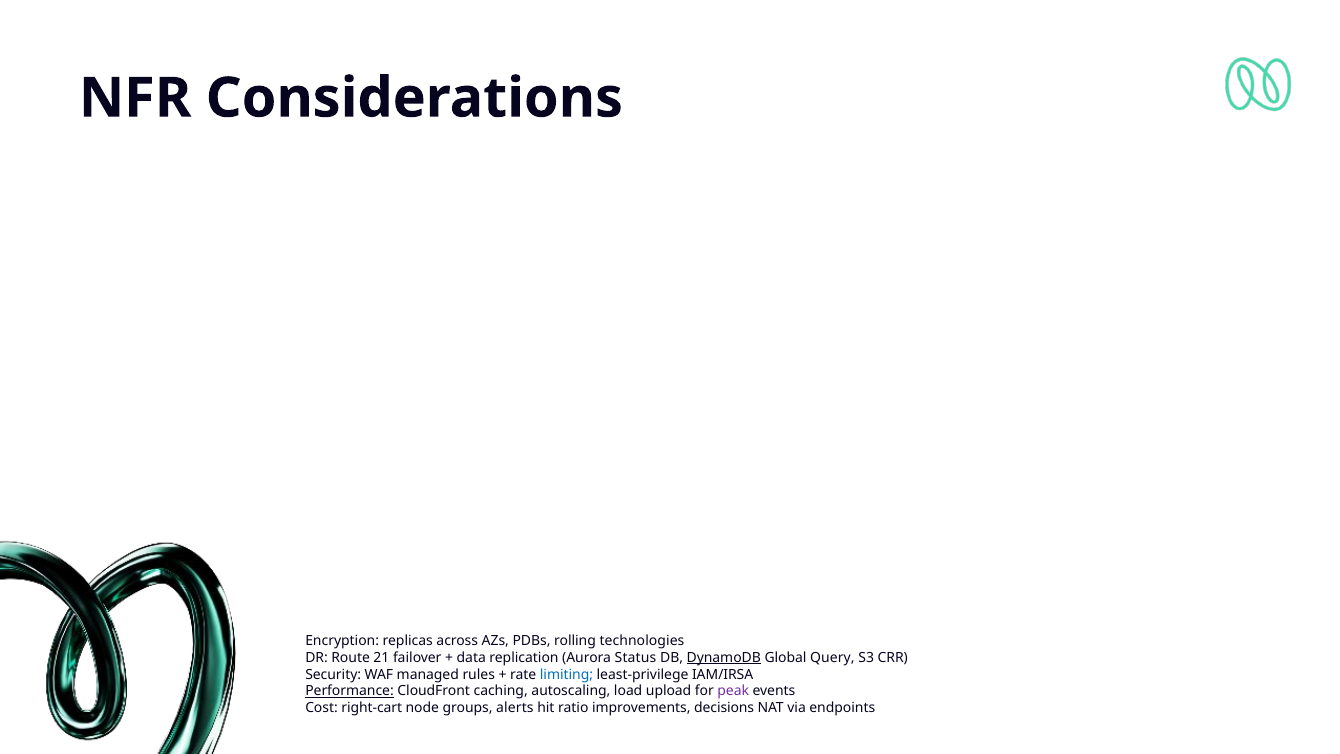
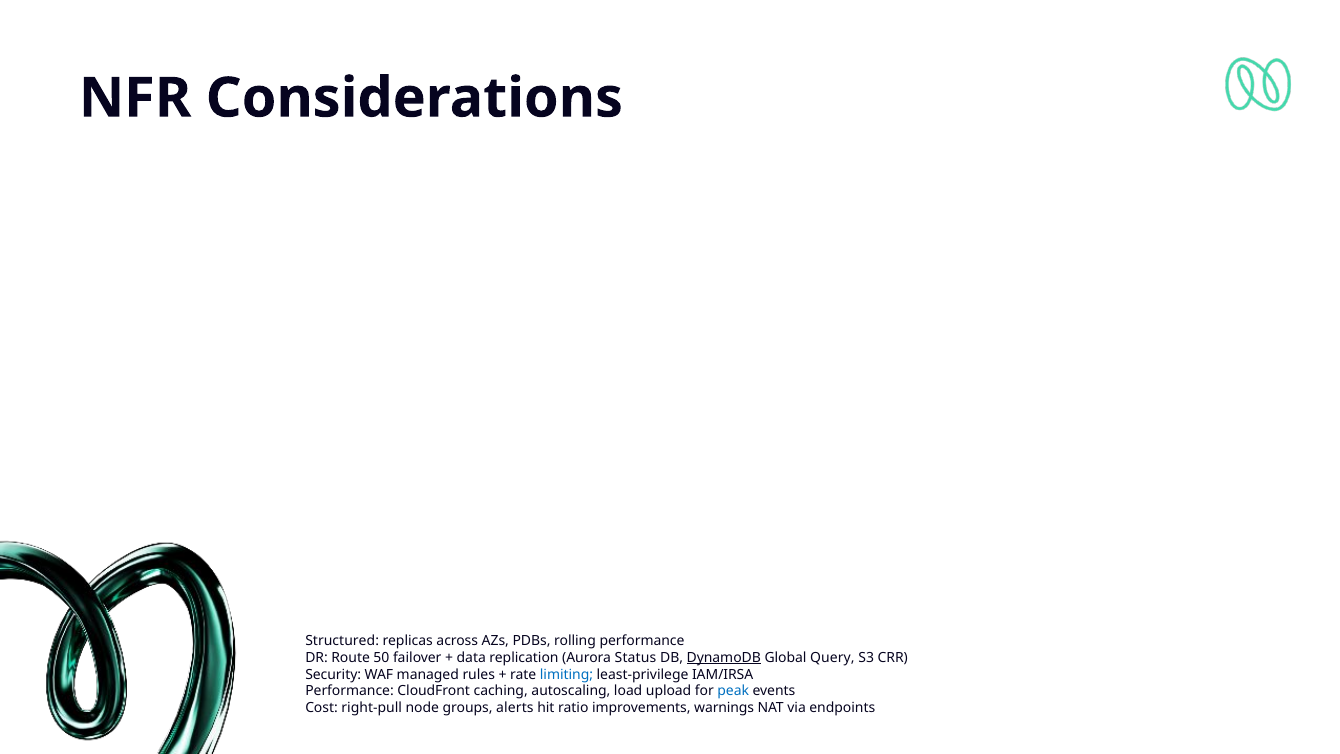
Encryption: Encryption -> Structured (342, 641)
rolling technologies: technologies -> performance (642, 641)
21: 21 -> 50 (381, 657)
Performance underline: present -> none (350, 691)
peak colour: purple -> blue (733, 691)
right-cart: right-cart -> right-pull (372, 708)
decisions: decisions -> warnings (724, 708)
